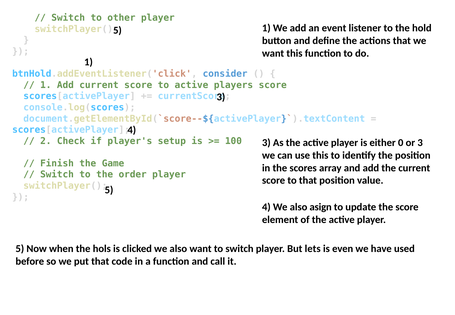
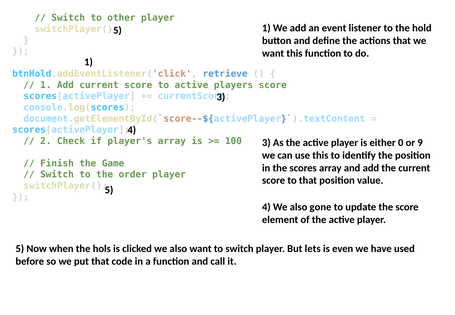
consider: consider -> retrieve (225, 74)
player's setup: setup -> array (172, 141)
or 3: 3 -> 9 (420, 143)
asign: asign -> gone (321, 207)
